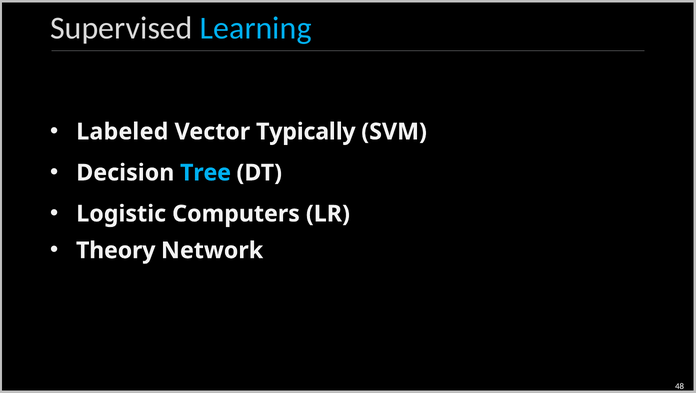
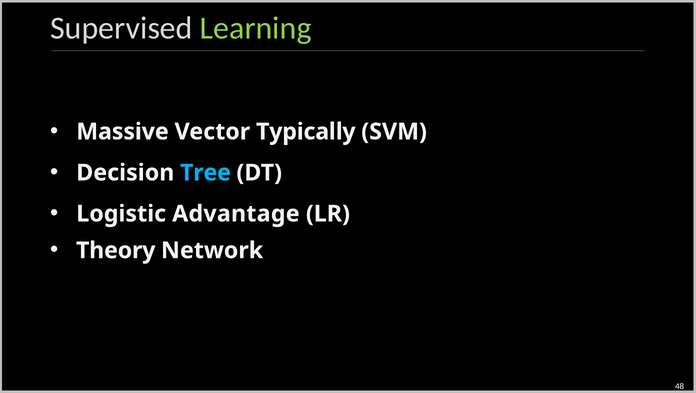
Learning colour: light blue -> light green (256, 28)
Labeled: Labeled -> Massive (122, 132)
Computers: Computers -> Advantage (236, 214)
